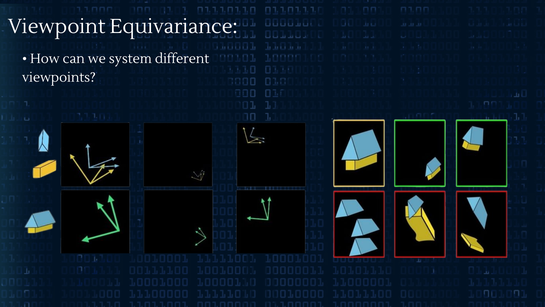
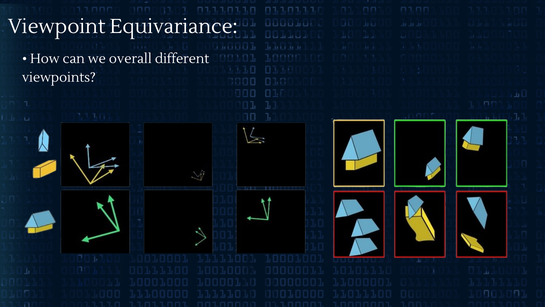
system: system -> overall (130, 59)
